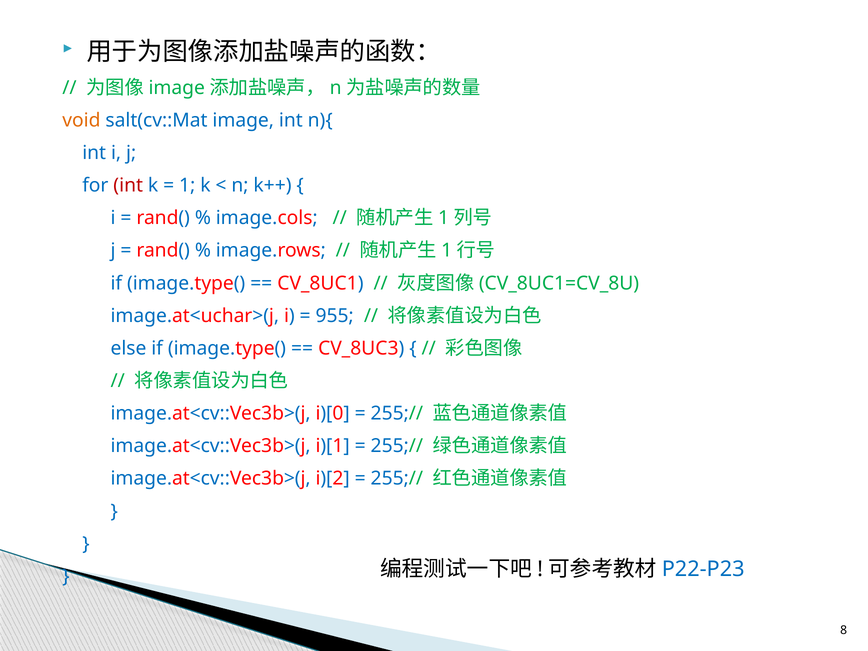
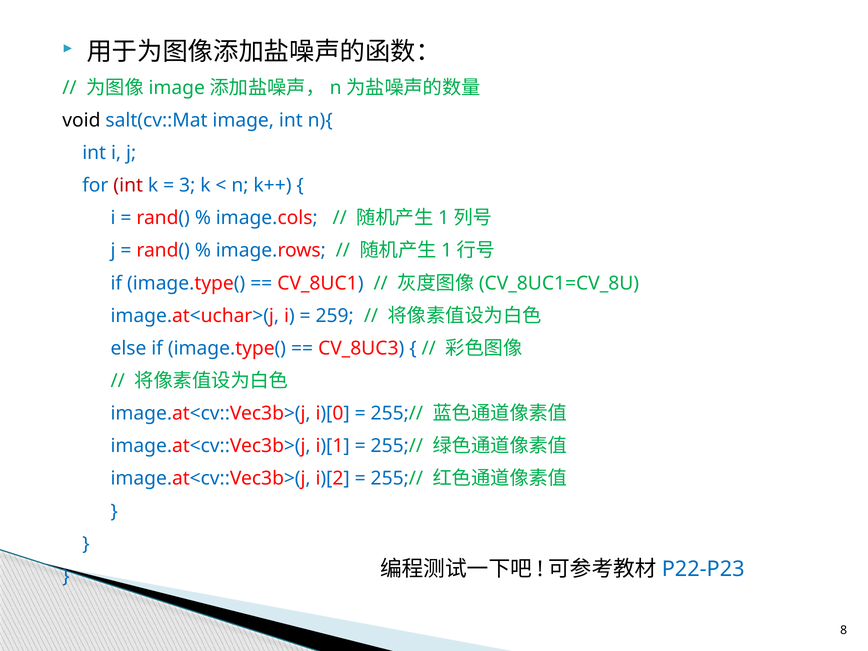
void colour: orange -> black (81, 120)
1: 1 -> 3 (187, 185)
955: 955 -> 259 (335, 316)
